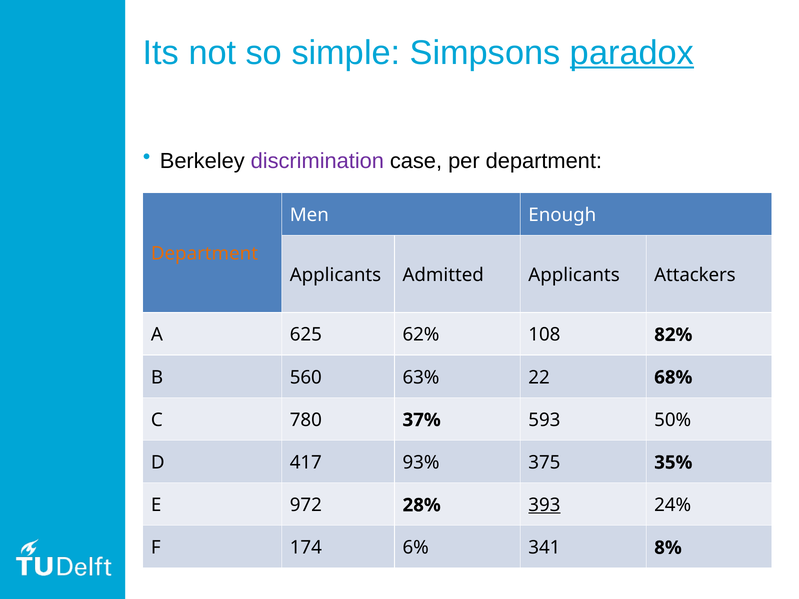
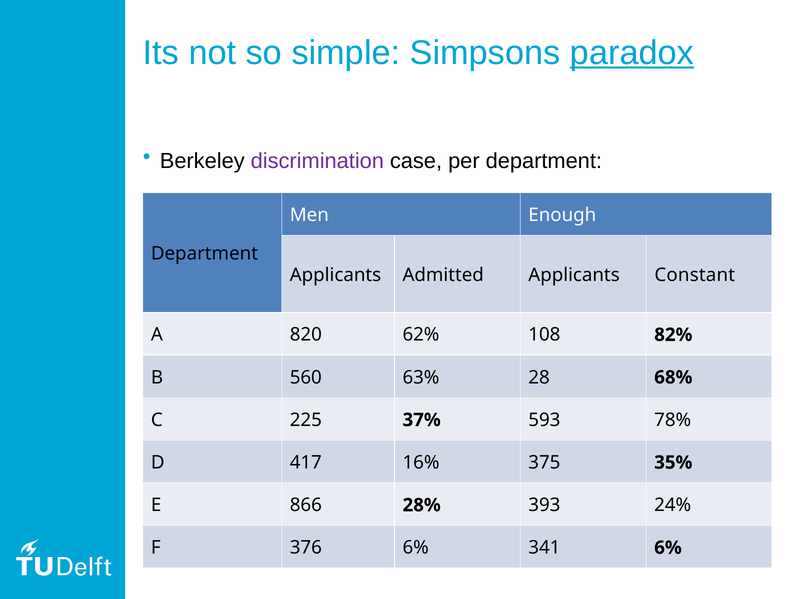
Department colour: orange -> black (204, 254)
Attackers: Attackers -> Constant (695, 275)
625: 625 -> 820 (306, 335)
22: 22 -> 28 (539, 378)
780: 780 -> 225 (306, 420)
50%: 50% -> 78% (673, 420)
93%: 93% -> 16% (421, 463)
972: 972 -> 866 (306, 505)
393 underline: present -> none (544, 505)
174: 174 -> 376 (306, 548)
341 8%: 8% -> 6% (668, 548)
